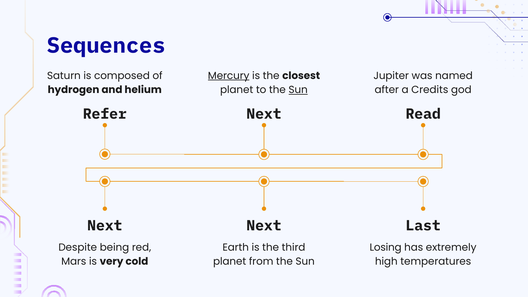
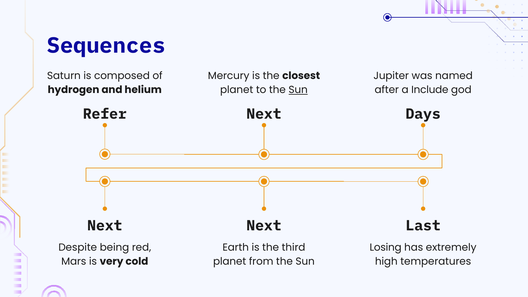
Mercury underline: present -> none (229, 76)
Credits: Credits -> Include (430, 90)
Read: Read -> Days (423, 114)
